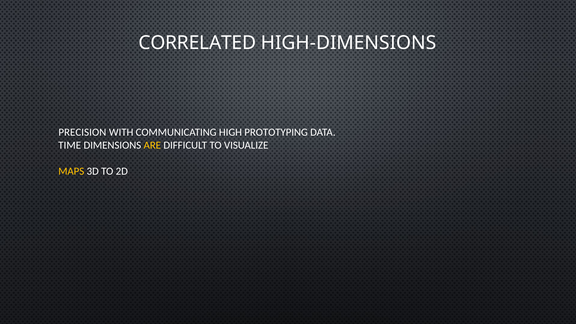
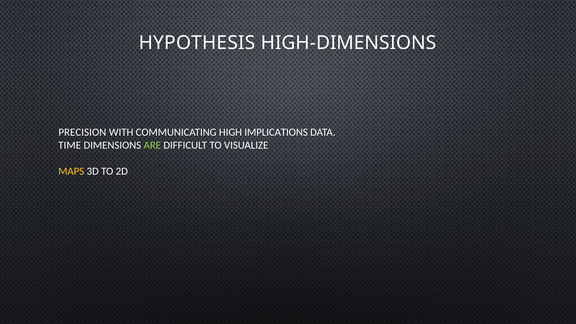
CORRELATED: CORRELATED -> HYPOTHESIS (197, 43)
PROTOTYPING: PROTOTYPING -> IMPLICATIONS (276, 132)
ARE colour: yellow -> light green (152, 145)
